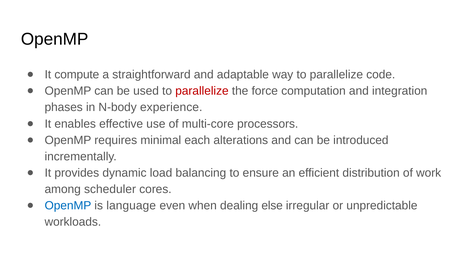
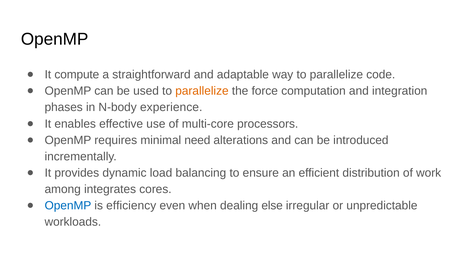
parallelize colour: red -> orange (202, 91)
each: each -> need (197, 140)
scheduler: scheduler -> integrates (110, 189)
language: language -> efficiency (131, 205)
